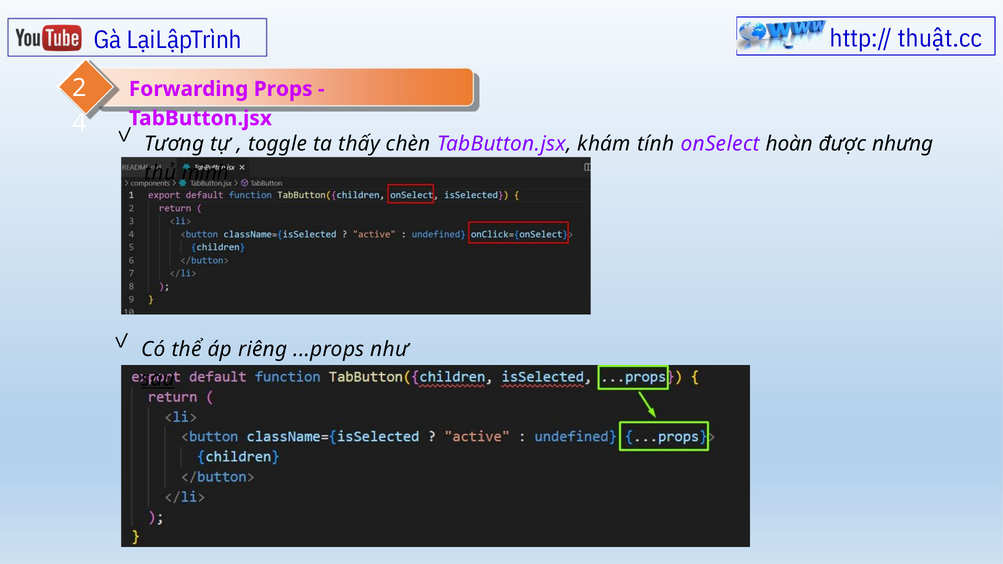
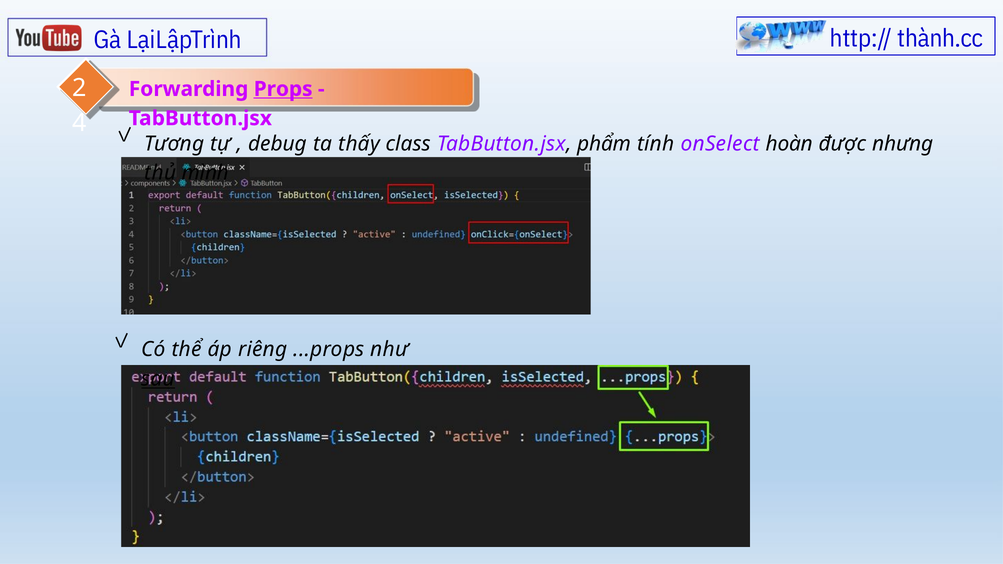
thuật.cc: thuật.cc -> thành.cc (940, 38)
Props underline: none -> present (283, 89)
toggle: toggle -> debug (278, 144)
chèn: chèn -> class (408, 144)
khám: khám -> phẩm (604, 144)
